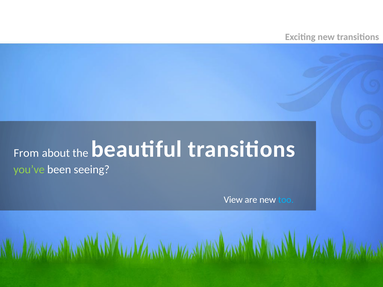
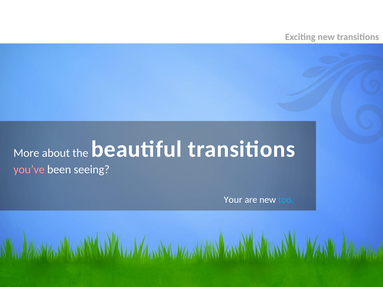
From: From -> More (26, 153)
you’ve colour: light green -> pink (29, 170)
View: View -> Your (233, 200)
